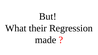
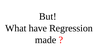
their: their -> have (38, 28)
